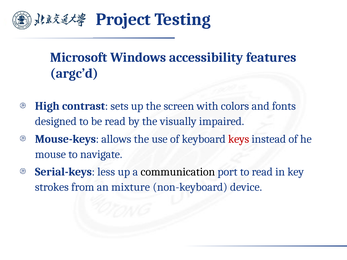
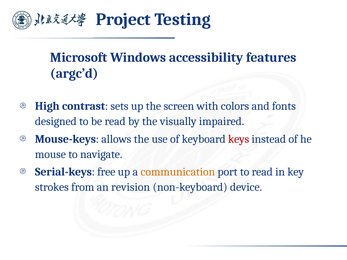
less: less -> free (106, 172)
communication colour: black -> orange (178, 172)
mixture: mixture -> revision (131, 187)
